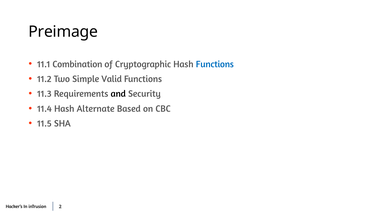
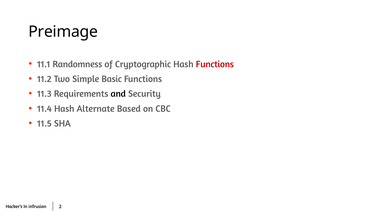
Combination: Combination -> Randomness (77, 64)
Functions colour: blue -> red (215, 64)
Valid: Valid -> Basic (112, 79)
